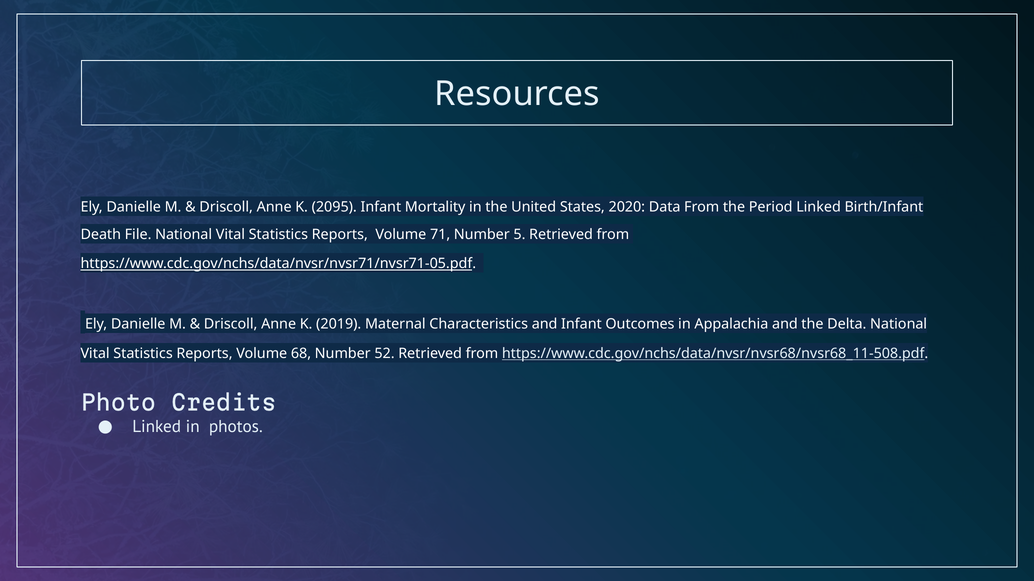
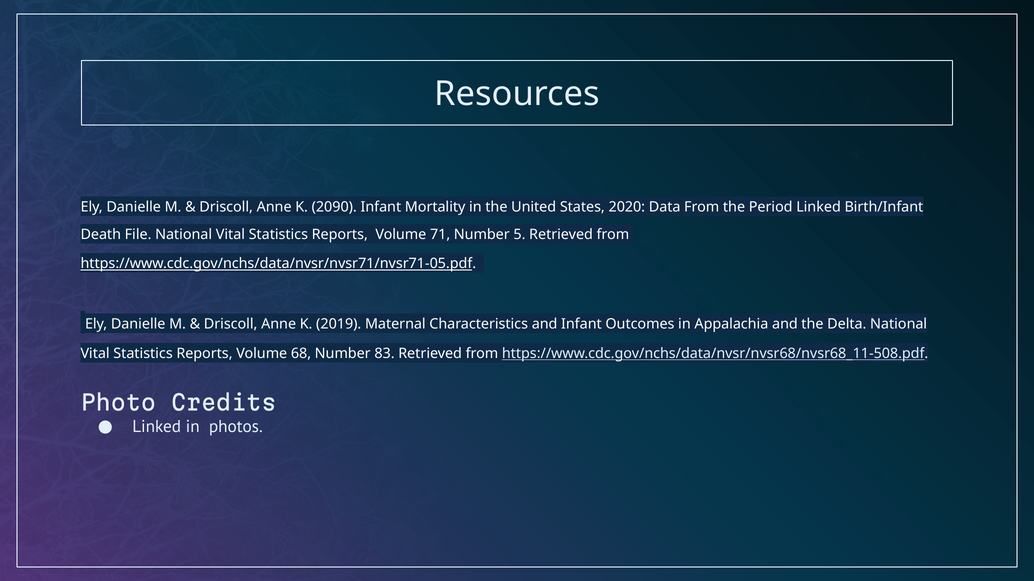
2095: 2095 -> 2090 (334, 207)
52: 52 -> 83 (384, 354)
